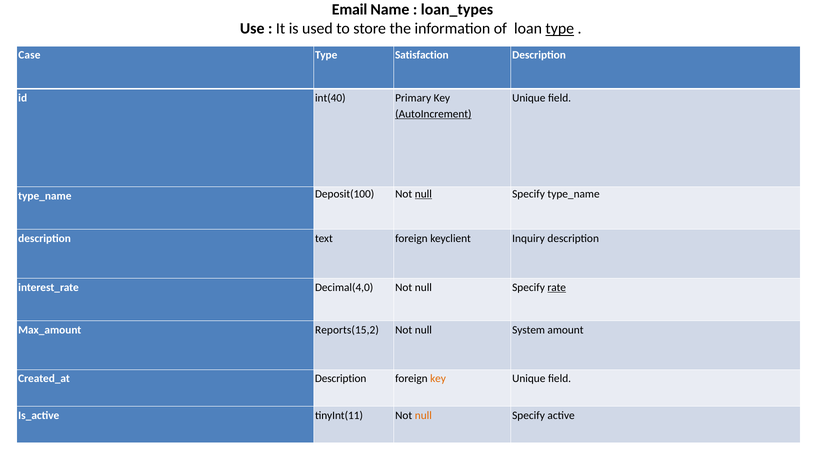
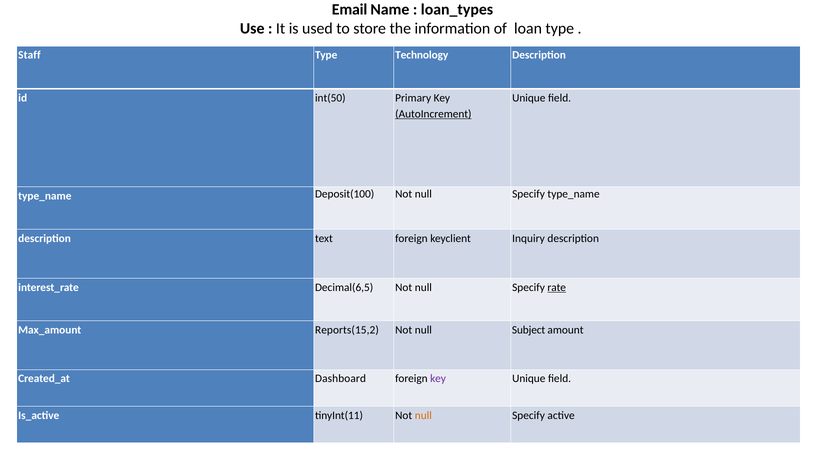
type underline: present -> none (560, 29)
Case: Case -> Staff (29, 55)
Satisfaction: Satisfaction -> Technology (422, 55)
int(40: int(40 -> int(50 (330, 98)
null underline: present -> none (423, 194)
Decimal(4,0: Decimal(4,0 -> Decimal(6,5 (344, 287)
System: System -> Subject (529, 330)
Description: Description -> Dashboard (341, 379)
key colour: orange -> purple (438, 379)
